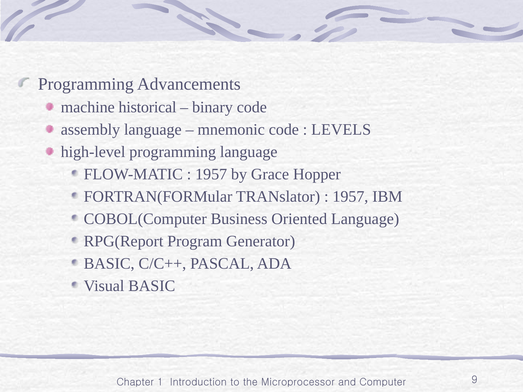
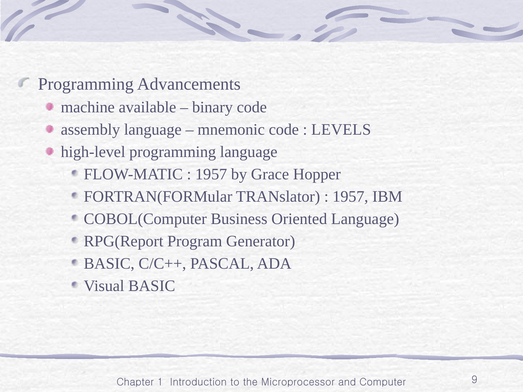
historical: historical -> available (147, 107)
